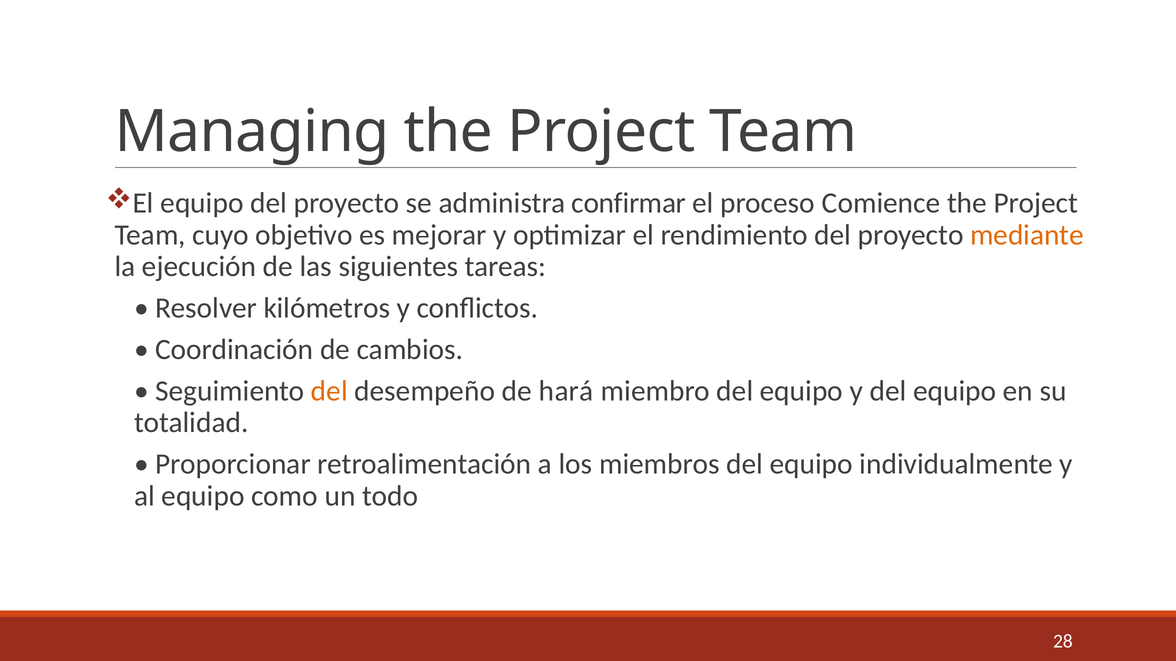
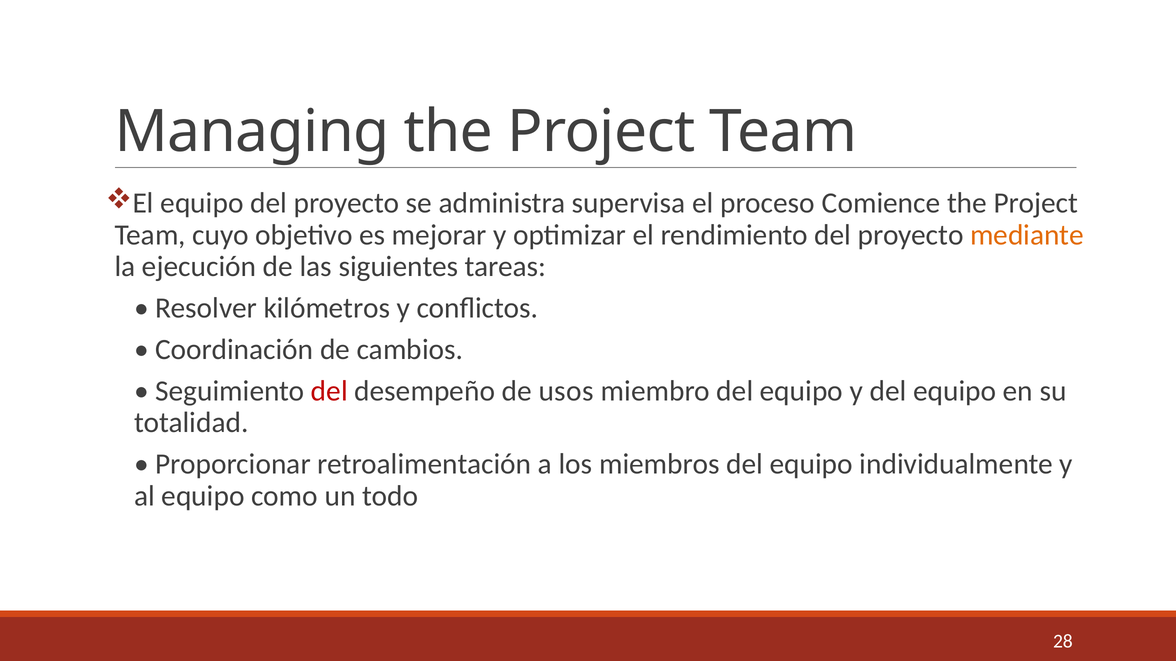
confirmar: confirmar -> supervisa (629, 203)
del colour: orange -> red (329, 391)
hará: hará -> usos (566, 391)
